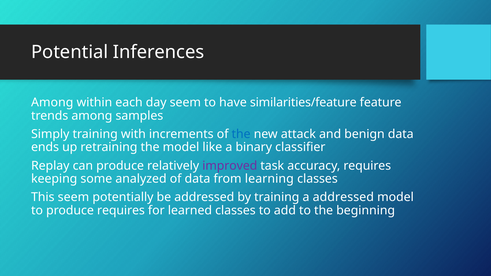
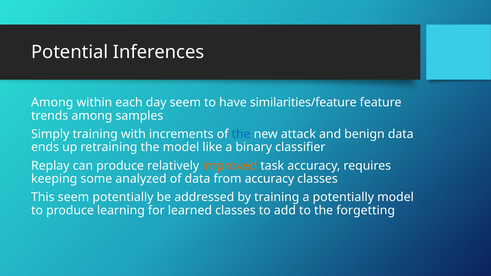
improved colour: purple -> orange (230, 166)
from learning: learning -> accuracy (269, 179)
a addressed: addressed -> potentially (343, 197)
produce requires: requires -> learning (121, 211)
beginning: beginning -> forgetting (366, 211)
